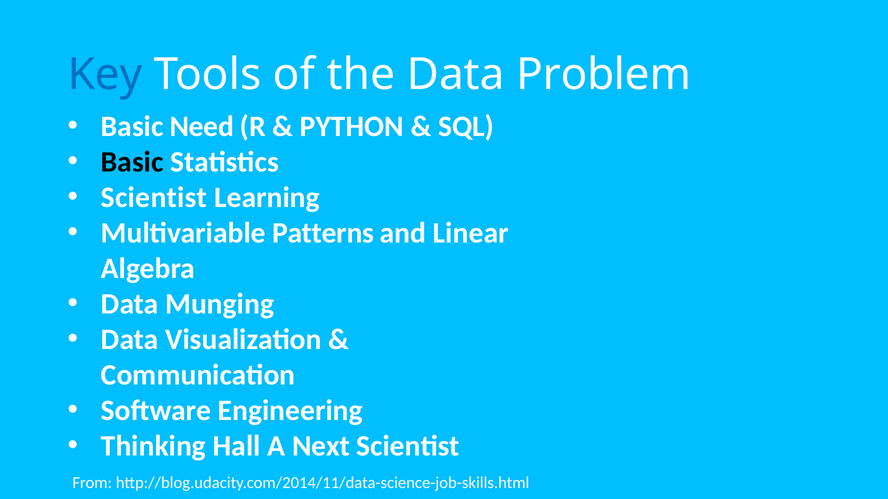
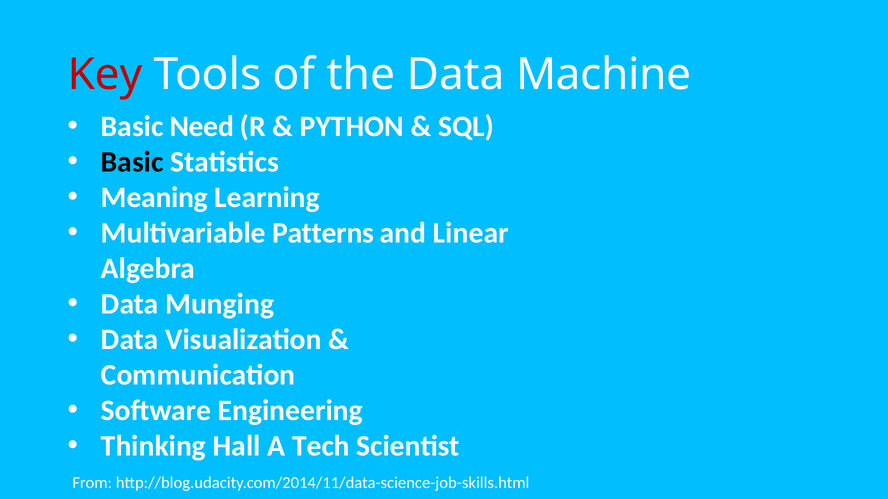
Key colour: blue -> red (105, 75)
Problem: Problem -> Machine (604, 75)
Scientist: Scientist -> Meaning (154, 198)
Next: Next -> Tech (321, 446)
